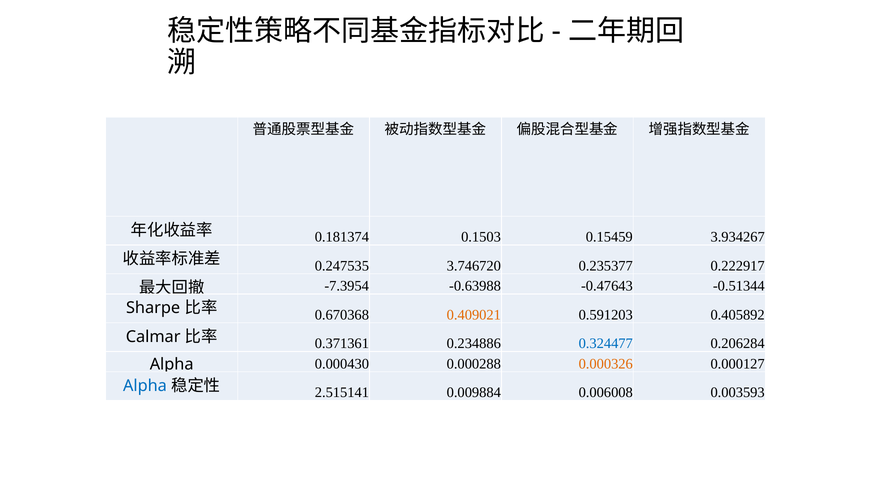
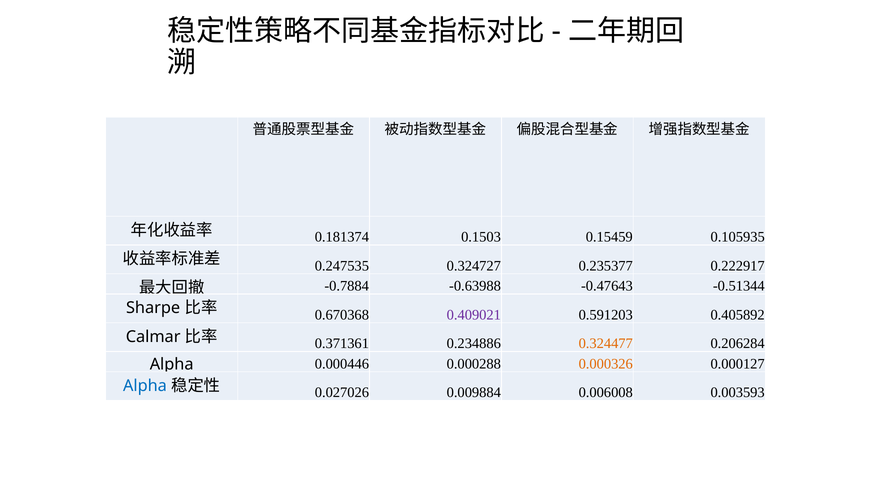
3.934267: 3.934267 -> 0.105935 (738, 237)
3.746720: 3.746720 -> 0.324727 (474, 266)
-7.3954: -7.3954 -> -0.7884 (347, 286)
0.409021 colour: orange -> purple (474, 315)
0.324477 colour: blue -> orange (606, 344)
0.000430: 0.000430 -> 0.000446 (342, 364)
2.515141: 2.515141 -> 0.027026 (342, 393)
